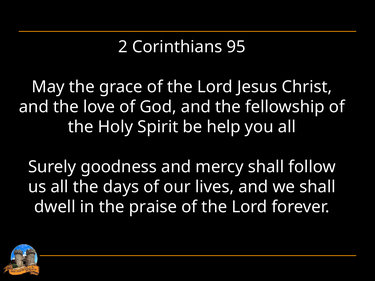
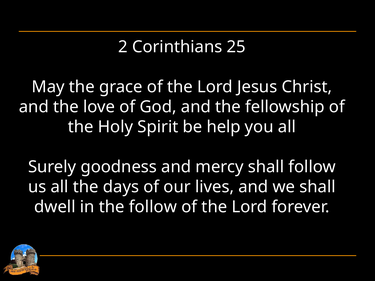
95: 95 -> 25 (236, 47)
the praise: praise -> follow (153, 207)
